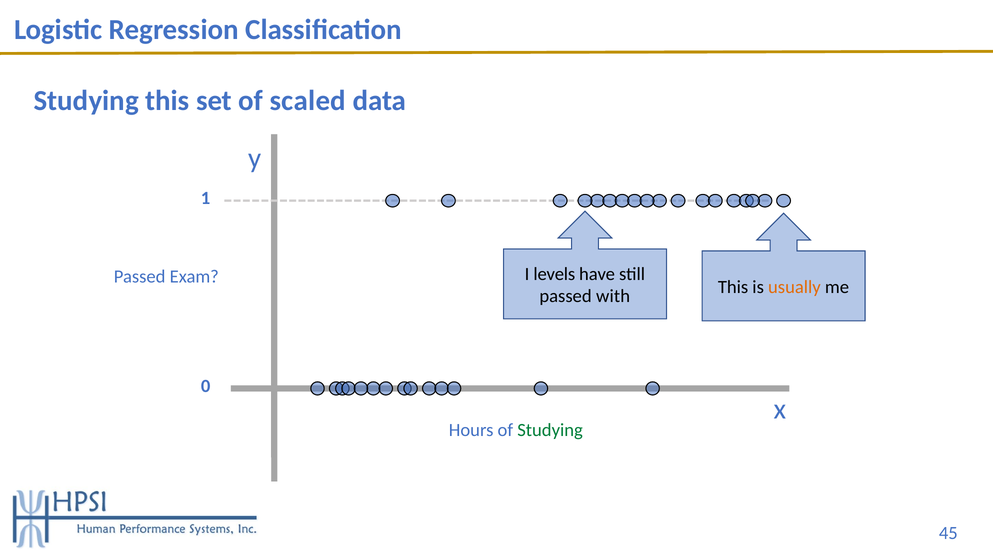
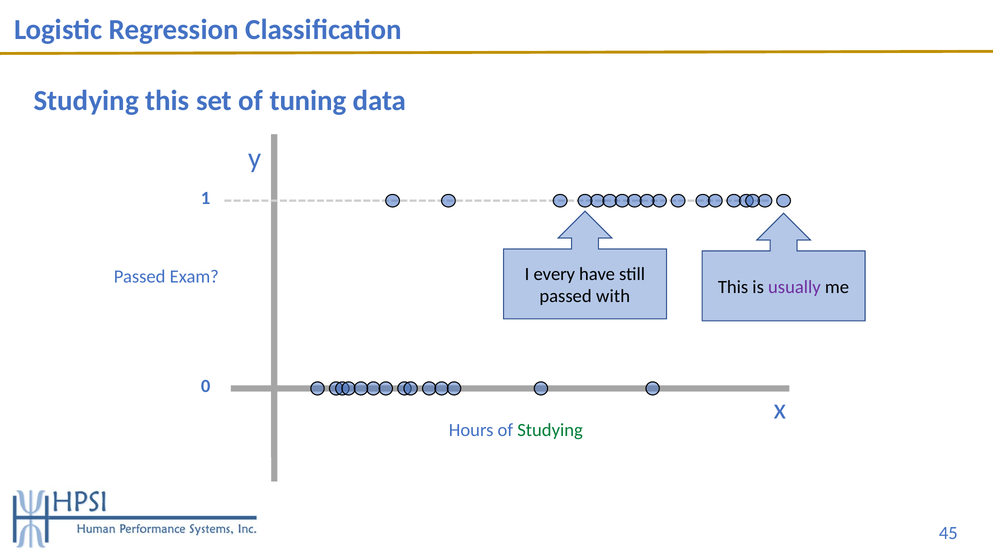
scaled: scaled -> tuning (308, 101)
levels: levels -> every (554, 274)
usually colour: orange -> purple (794, 287)
